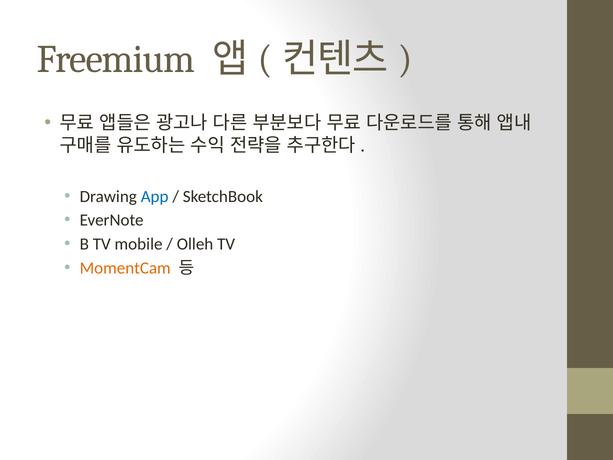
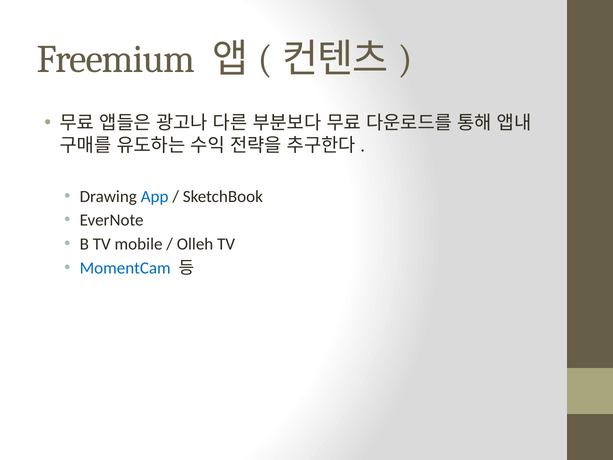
MomentCam colour: orange -> blue (125, 268)
